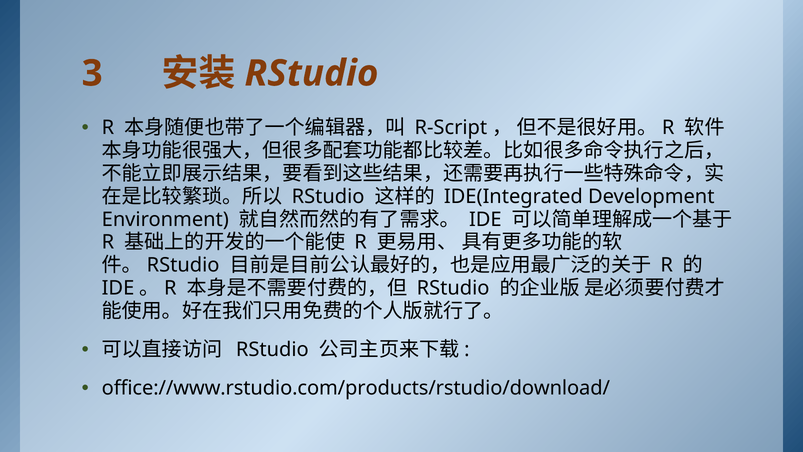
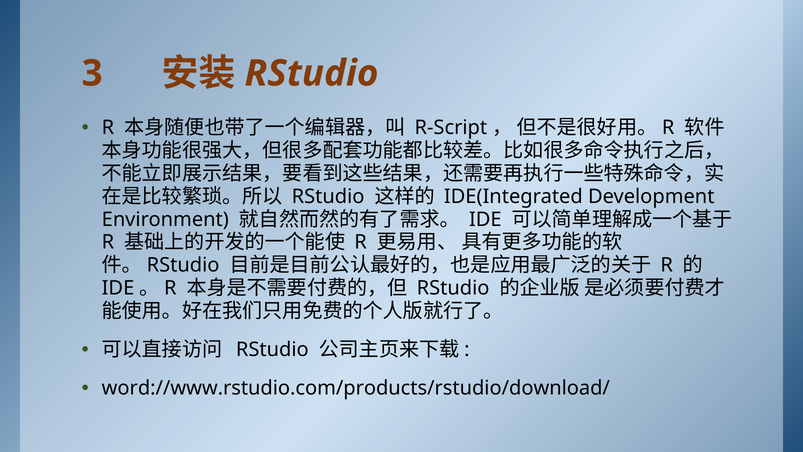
office://www.rstudio.com/products/rstudio/download/: office://www.rstudio.com/products/rstudio/download/ -> word://www.rstudio.com/products/rstudio/download/ (356, 388)
